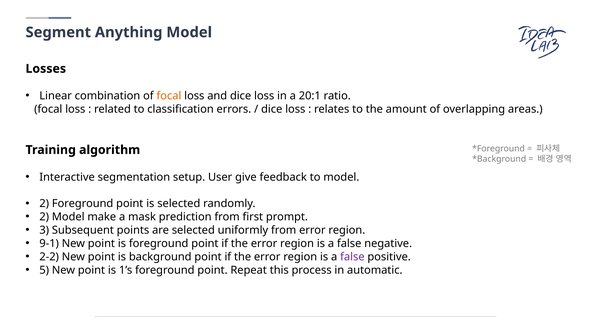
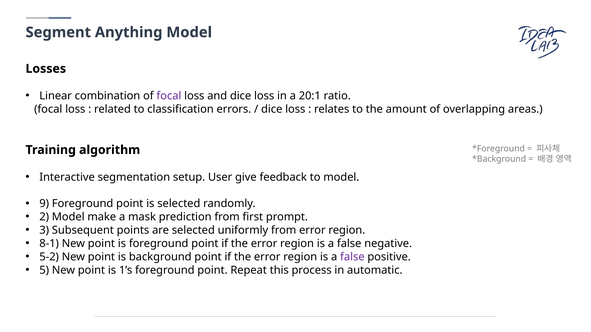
focal colour: orange -> purple (169, 96)
2: 2 -> 9 (44, 204)
9-1: 9-1 -> 8-1 (49, 244)
2-2: 2-2 -> 5-2 (49, 257)
